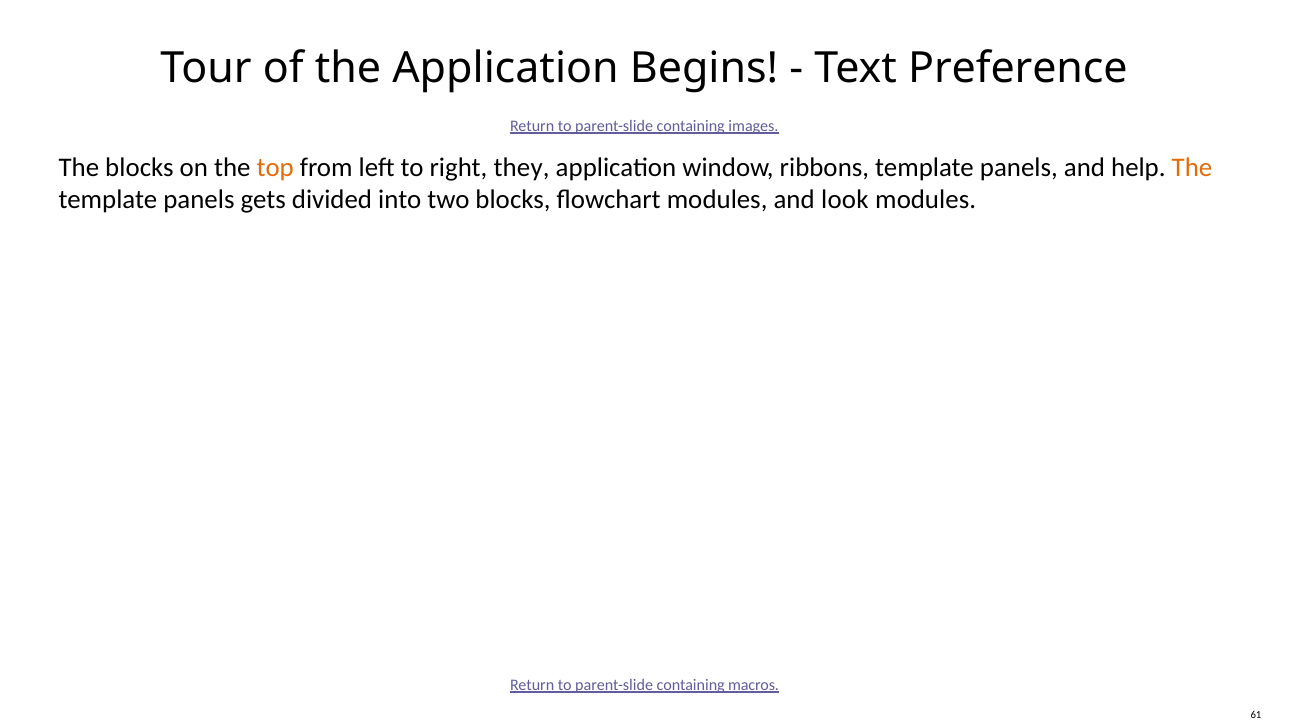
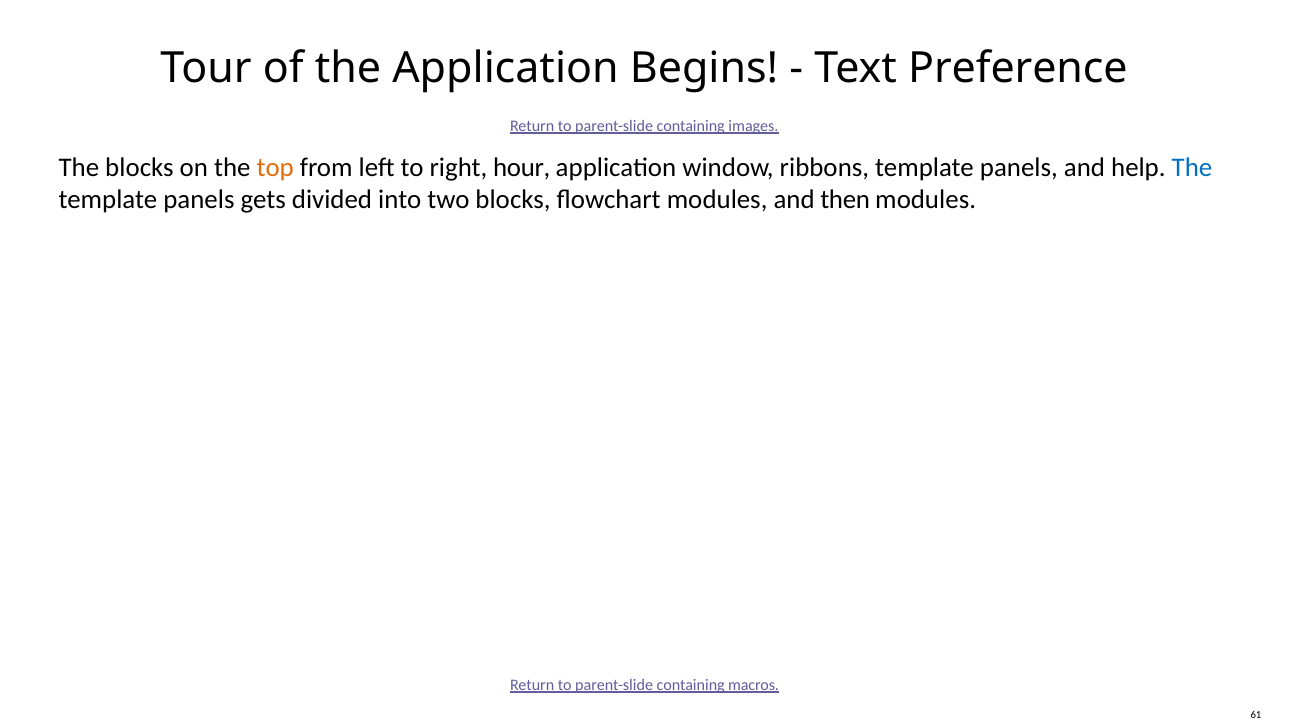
they: they -> hour (522, 168)
The colour: orange -> blue (1192, 168)
look: look -> then (845, 200)
